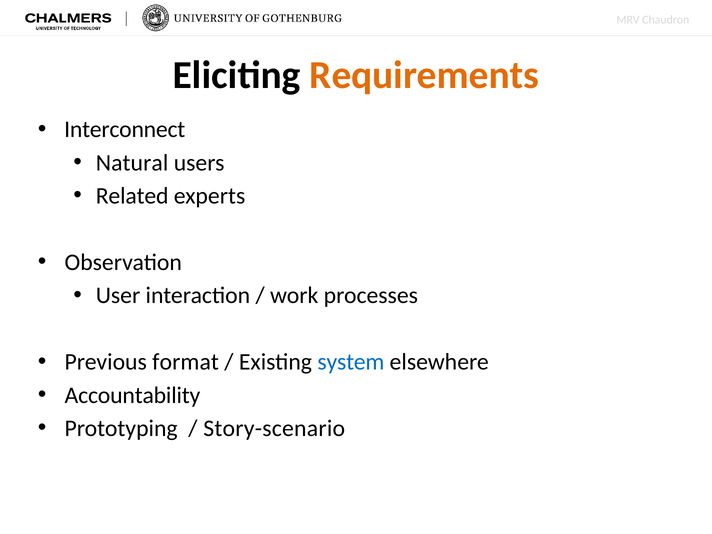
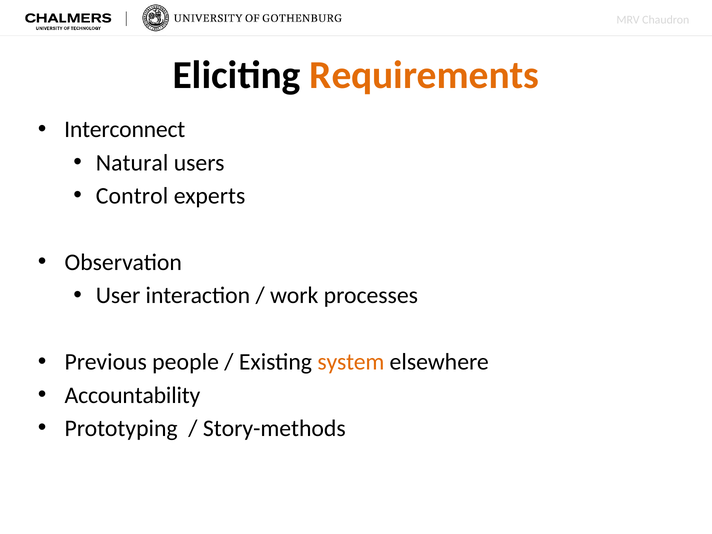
Related: Related -> Control (132, 196)
format: format -> people (186, 362)
system colour: blue -> orange (351, 362)
Story-scenario: Story-scenario -> Story-methods (274, 428)
